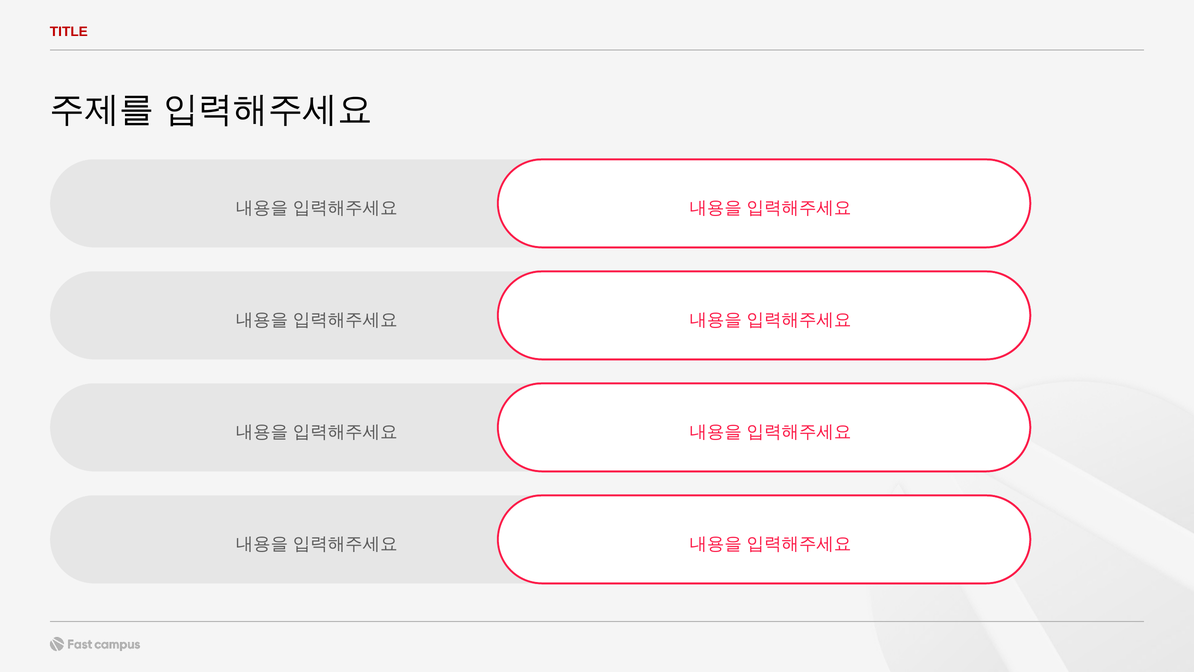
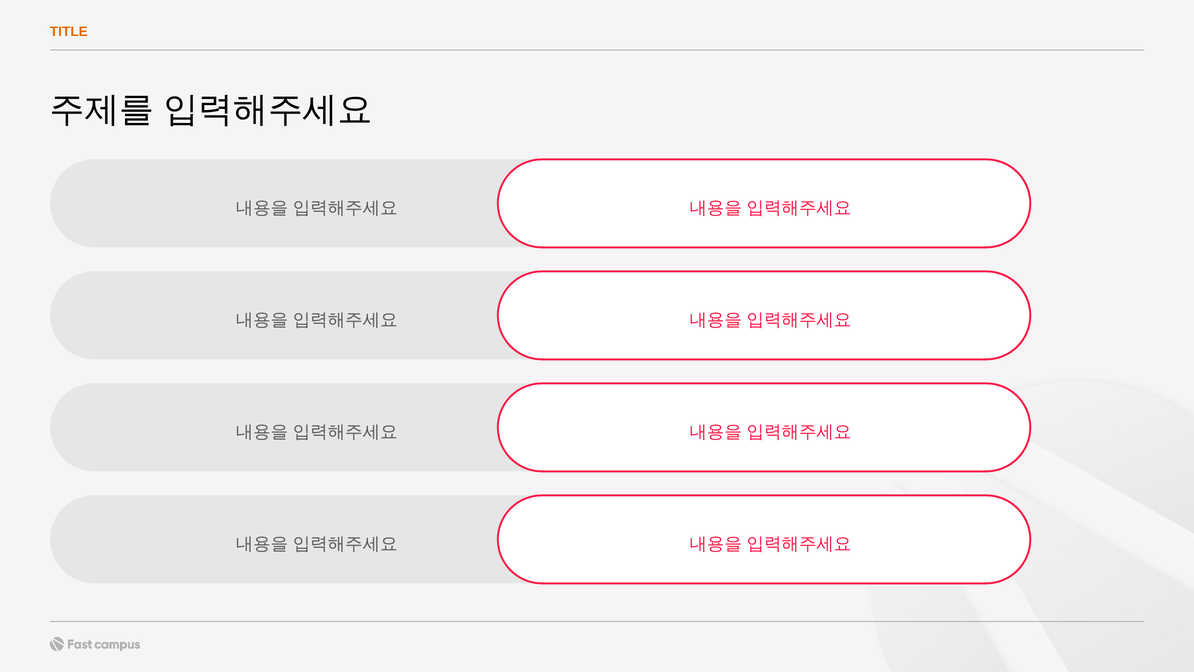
TITLE colour: red -> orange (69, 32)
